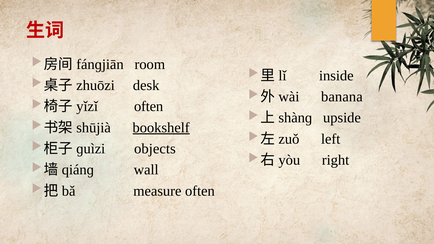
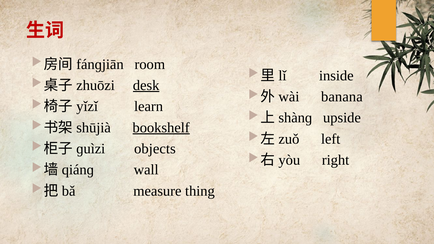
desk underline: none -> present (146, 85)
often: often -> learn (149, 107)
measure often: often -> thing (200, 191)
